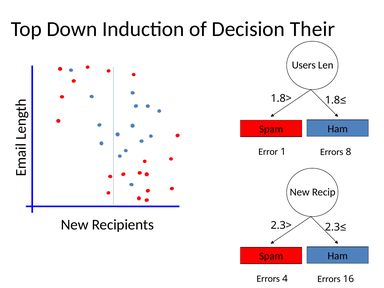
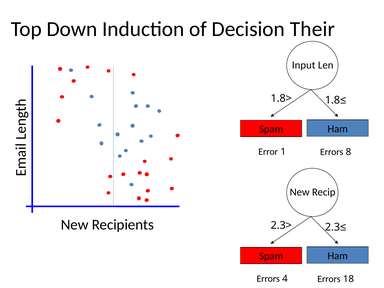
Users: Users -> Input (304, 65)
16: 16 -> 18 (348, 279)
